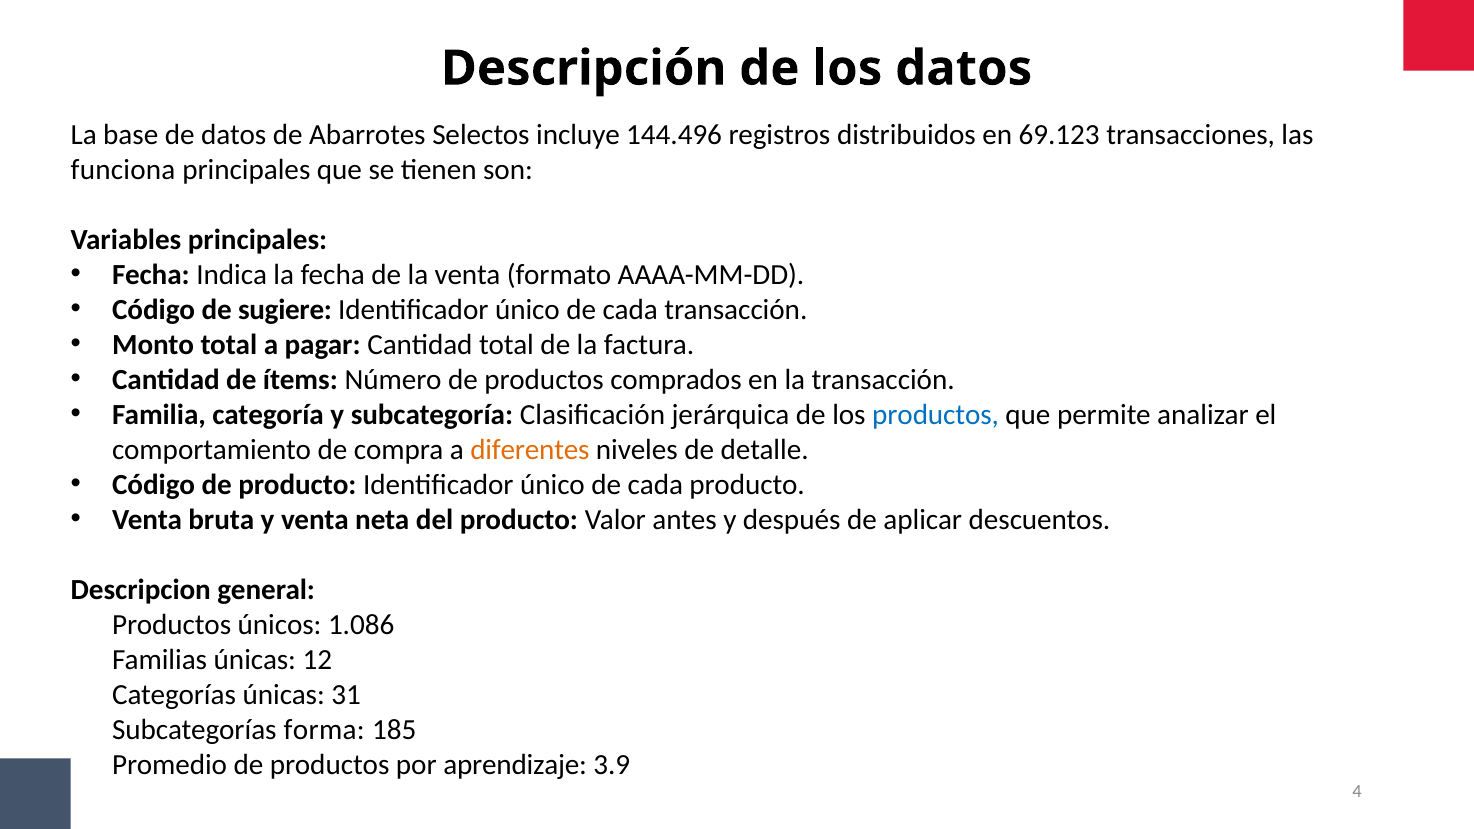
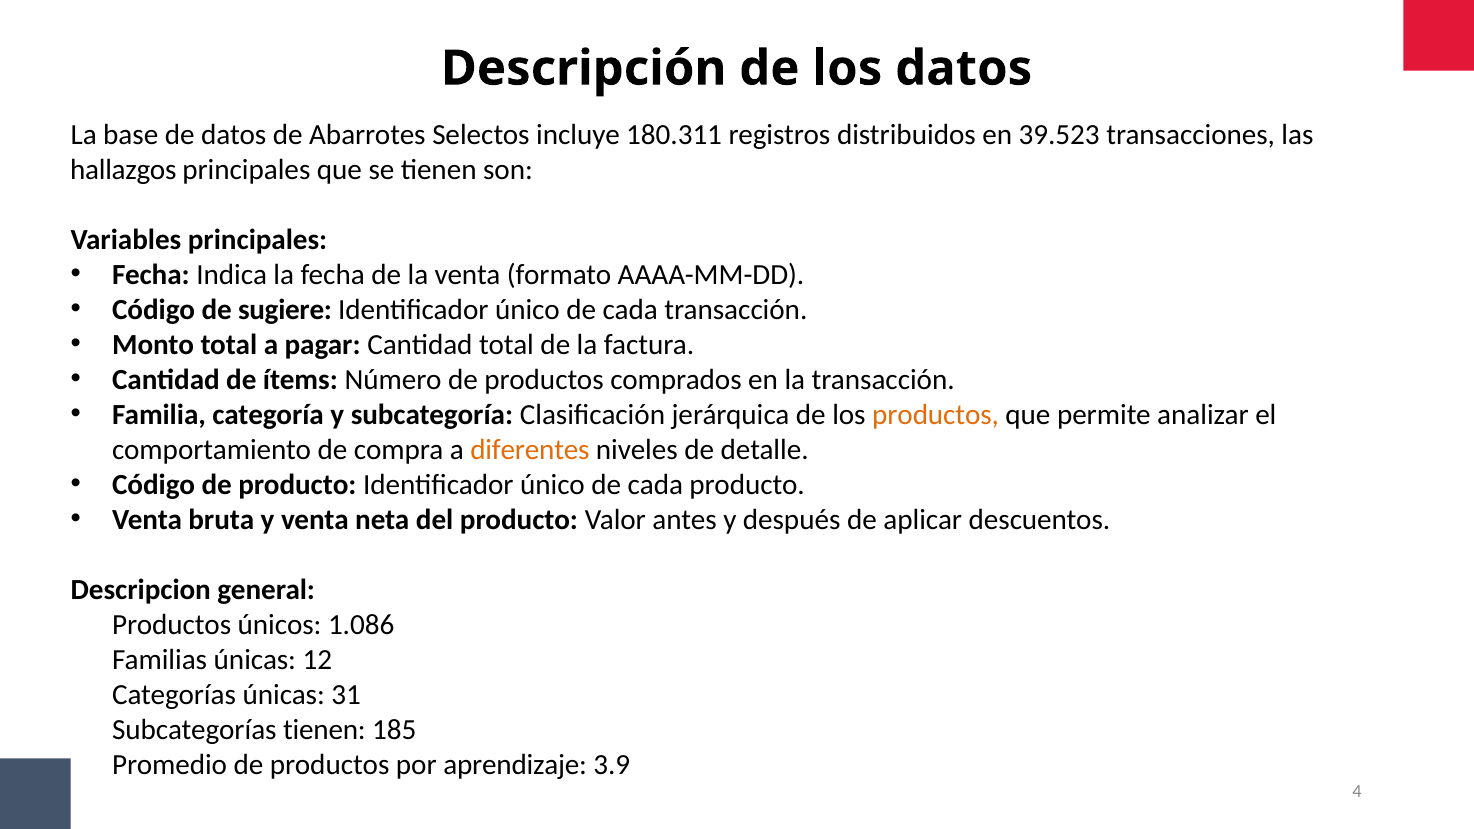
144.496: 144.496 -> 180.311 (674, 135)
69.123: 69.123 -> 39.523 (1059, 135)
funciona: funciona -> hallazgos (123, 170)
productos colour: blue -> orange (936, 415)
forma: forma -> tienen (324, 730)
